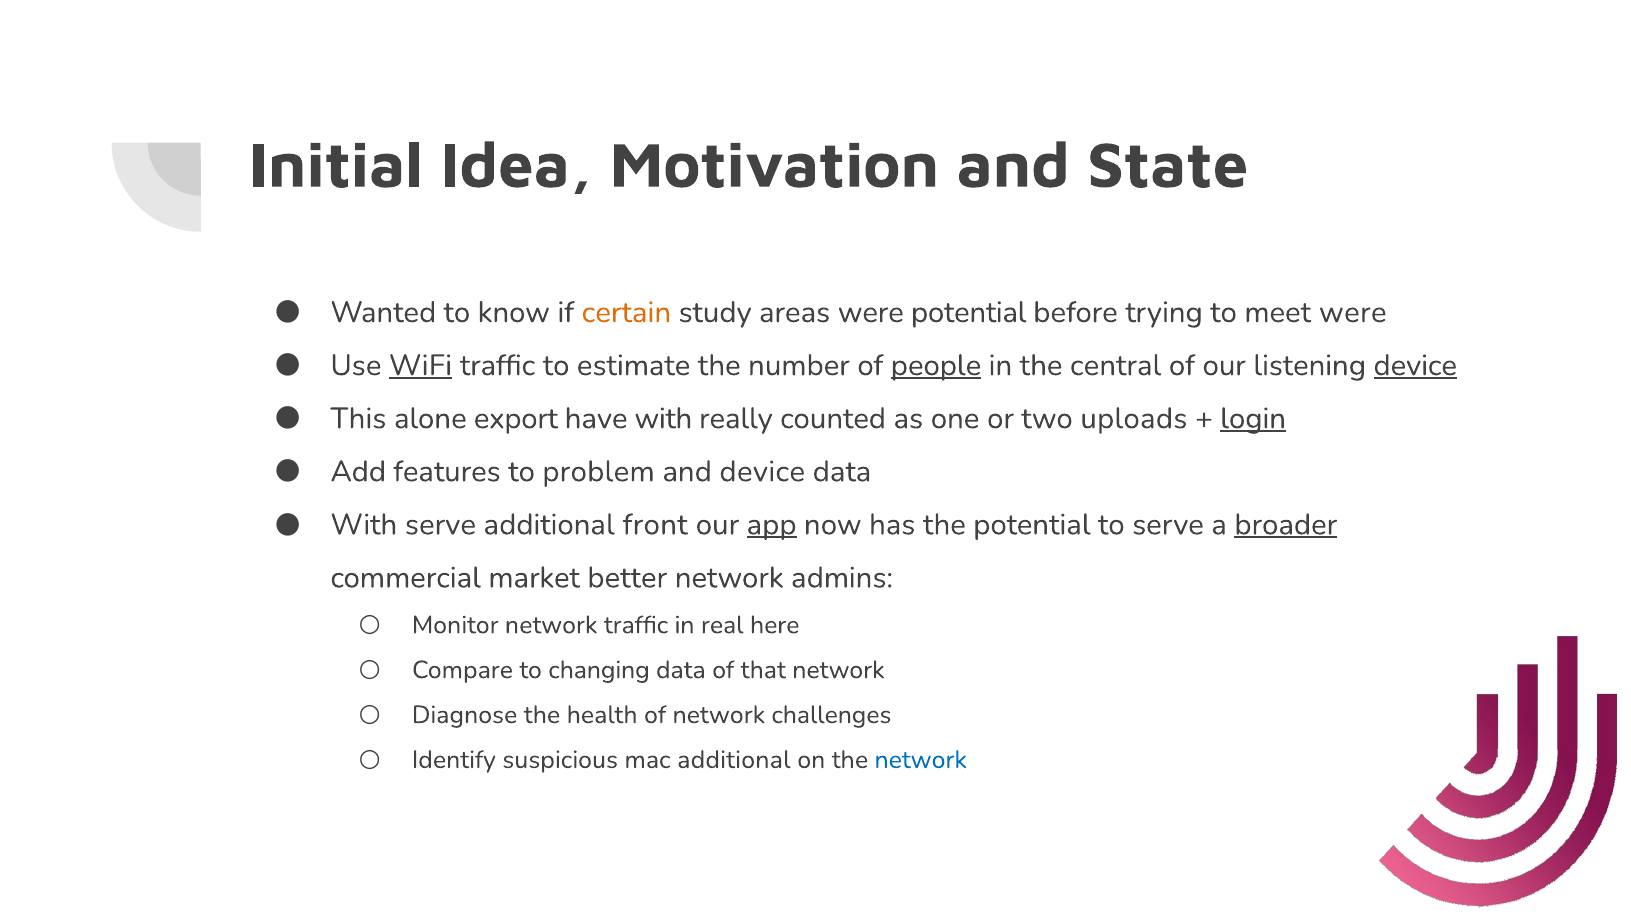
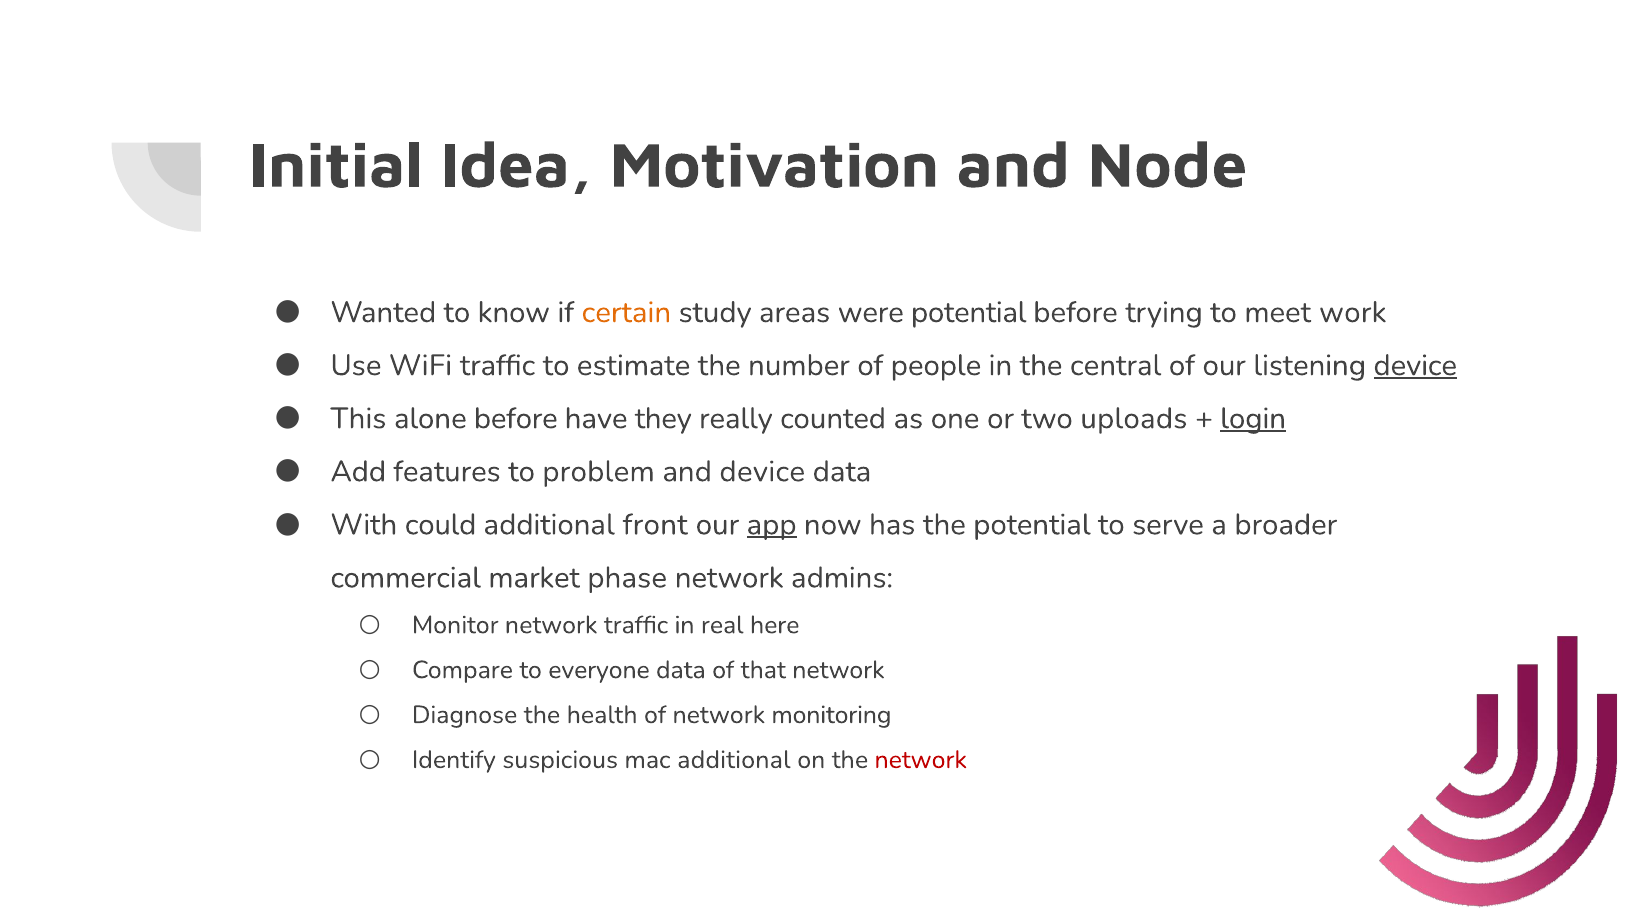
State: State -> Node (1167, 166)
meet were: were -> work (1353, 312)
WiFi underline: present -> none (420, 365)
people underline: present -> none (936, 365)
alone export: export -> before (516, 418)
have with: with -> they (663, 418)
With serve: serve -> could (441, 524)
broader underline: present -> none (1286, 524)
better: better -> phase (627, 577)
changing: changing -> everyone (599, 670)
challenges: challenges -> monitoring (831, 714)
network colour: blue -> red (921, 759)
